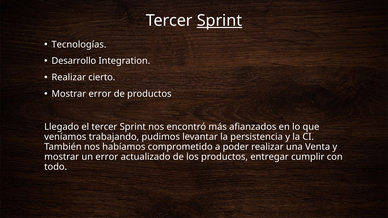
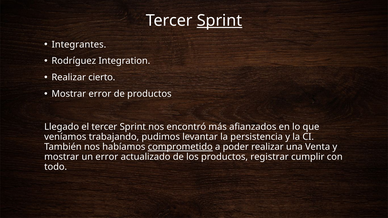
Tecnologías: Tecnologías -> Integrantes (79, 45)
Desarrollo: Desarrollo -> Rodríguez (74, 61)
comprometido underline: none -> present (180, 147)
entregar: entregar -> registrar (270, 157)
